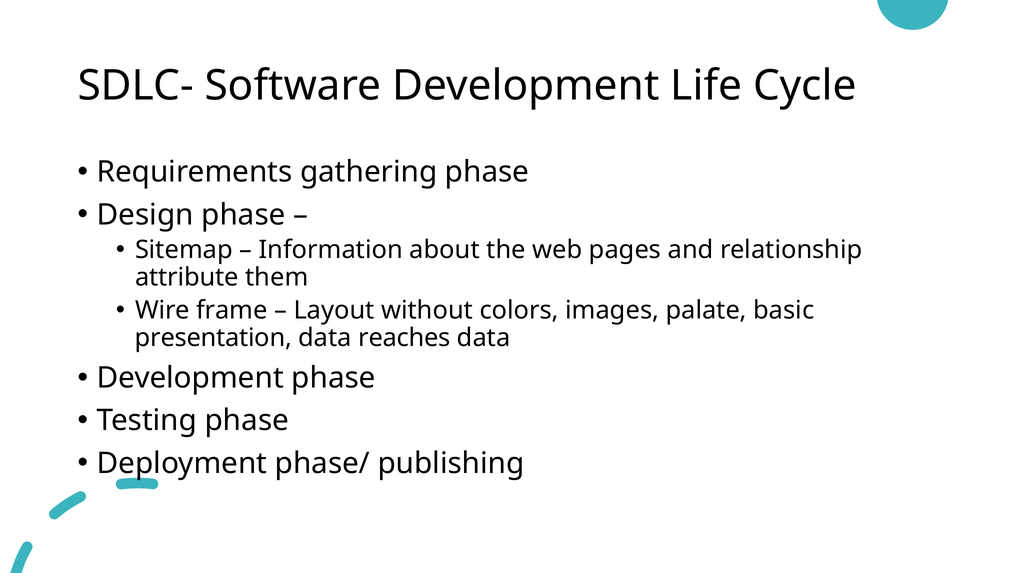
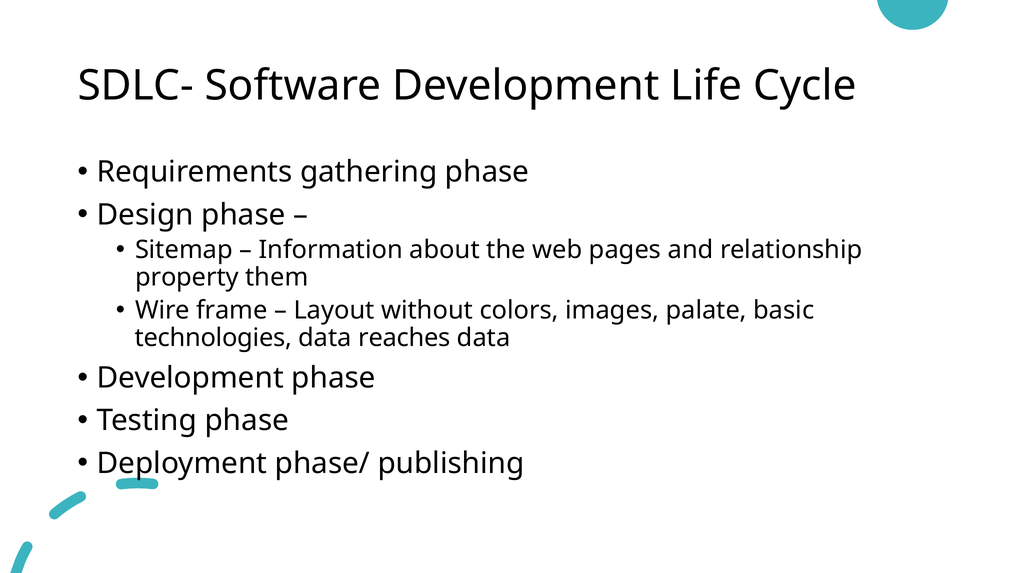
attribute: attribute -> property (187, 278)
presentation: presentation -> technologies (213, 338)
